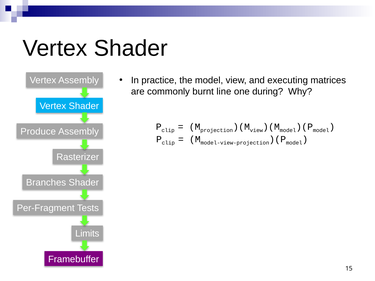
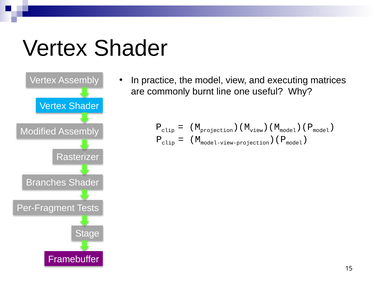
during: during -> useful (268, 92)
Produce: Produce -> Modified (38, 132)
Limits: Limits -> Stage (87, 234)
